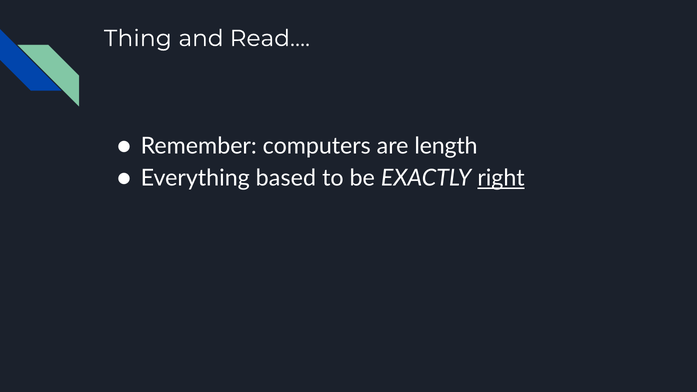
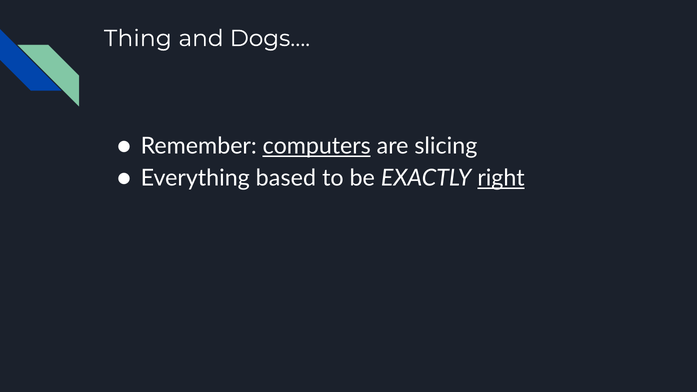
Read…: Read… -> Dogs… (270, 38)
computers underline: none -> present (317, 146)
length: length -> slicing (446, 146)
